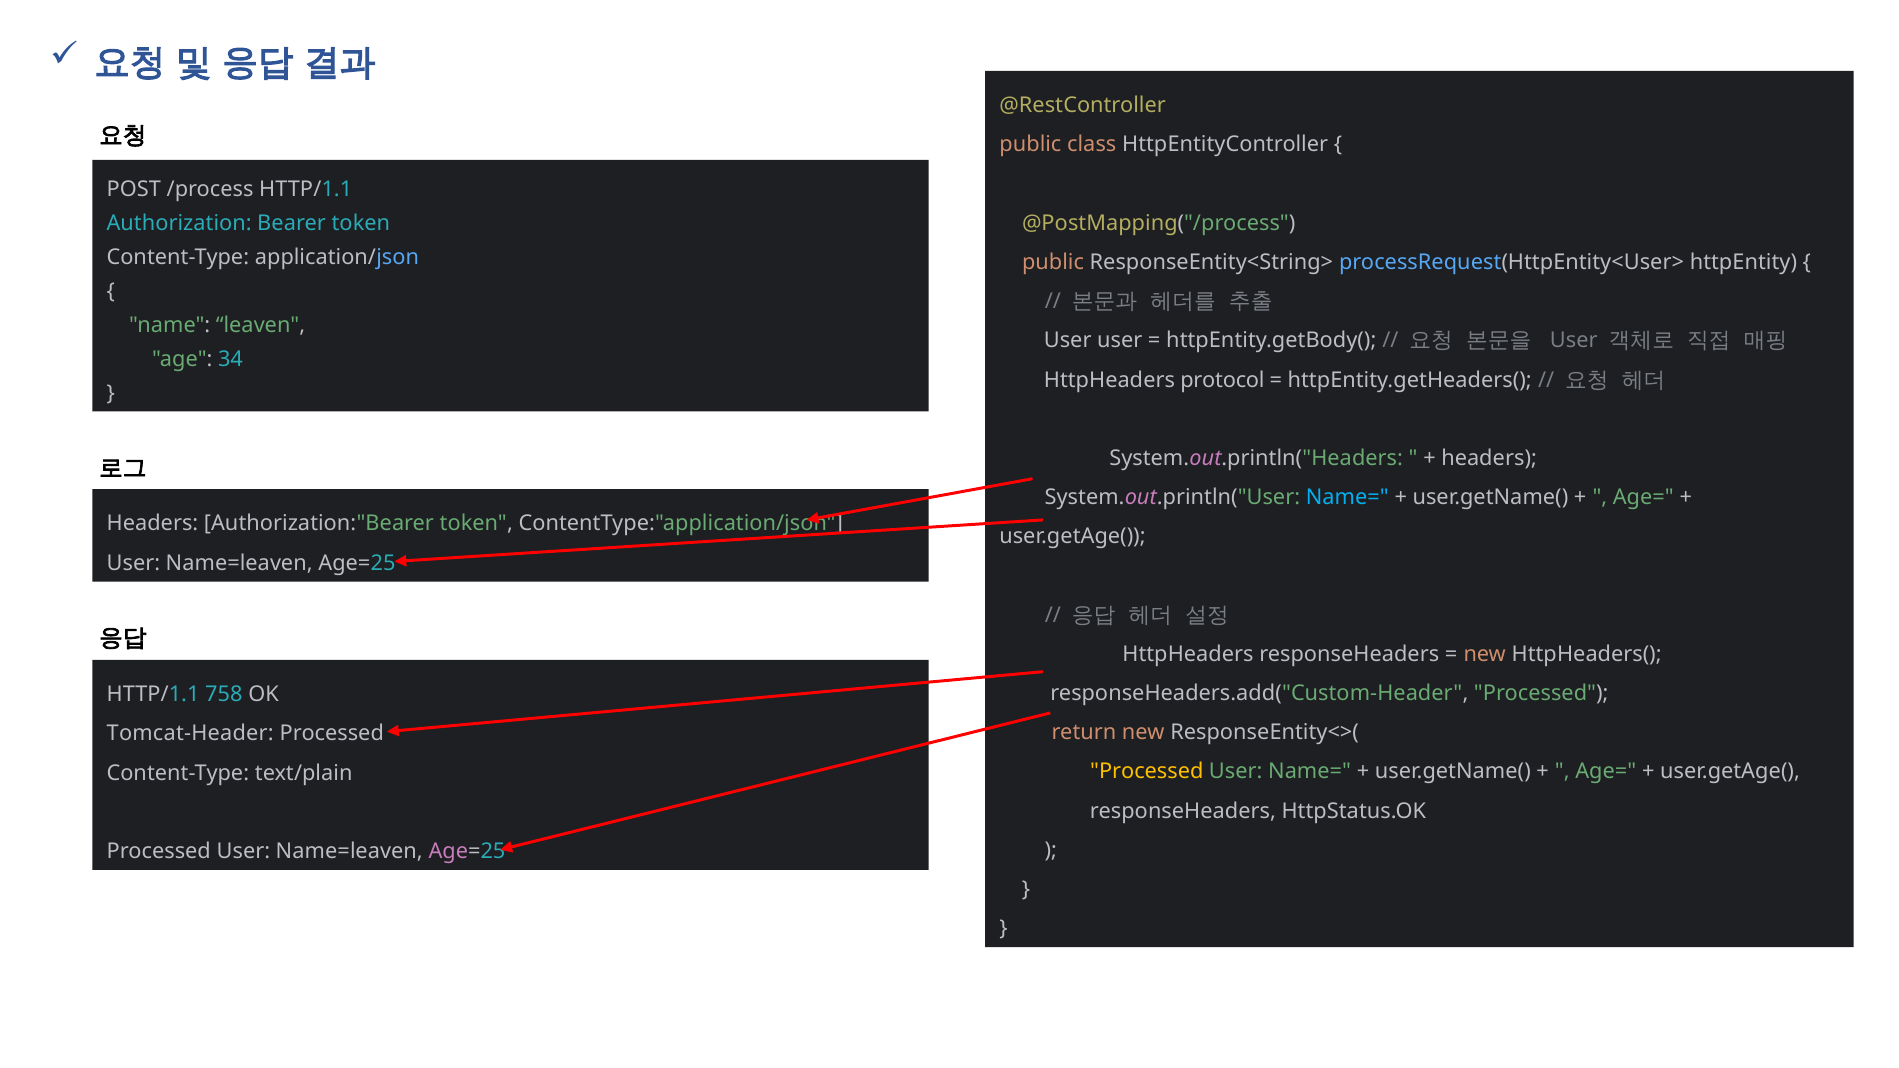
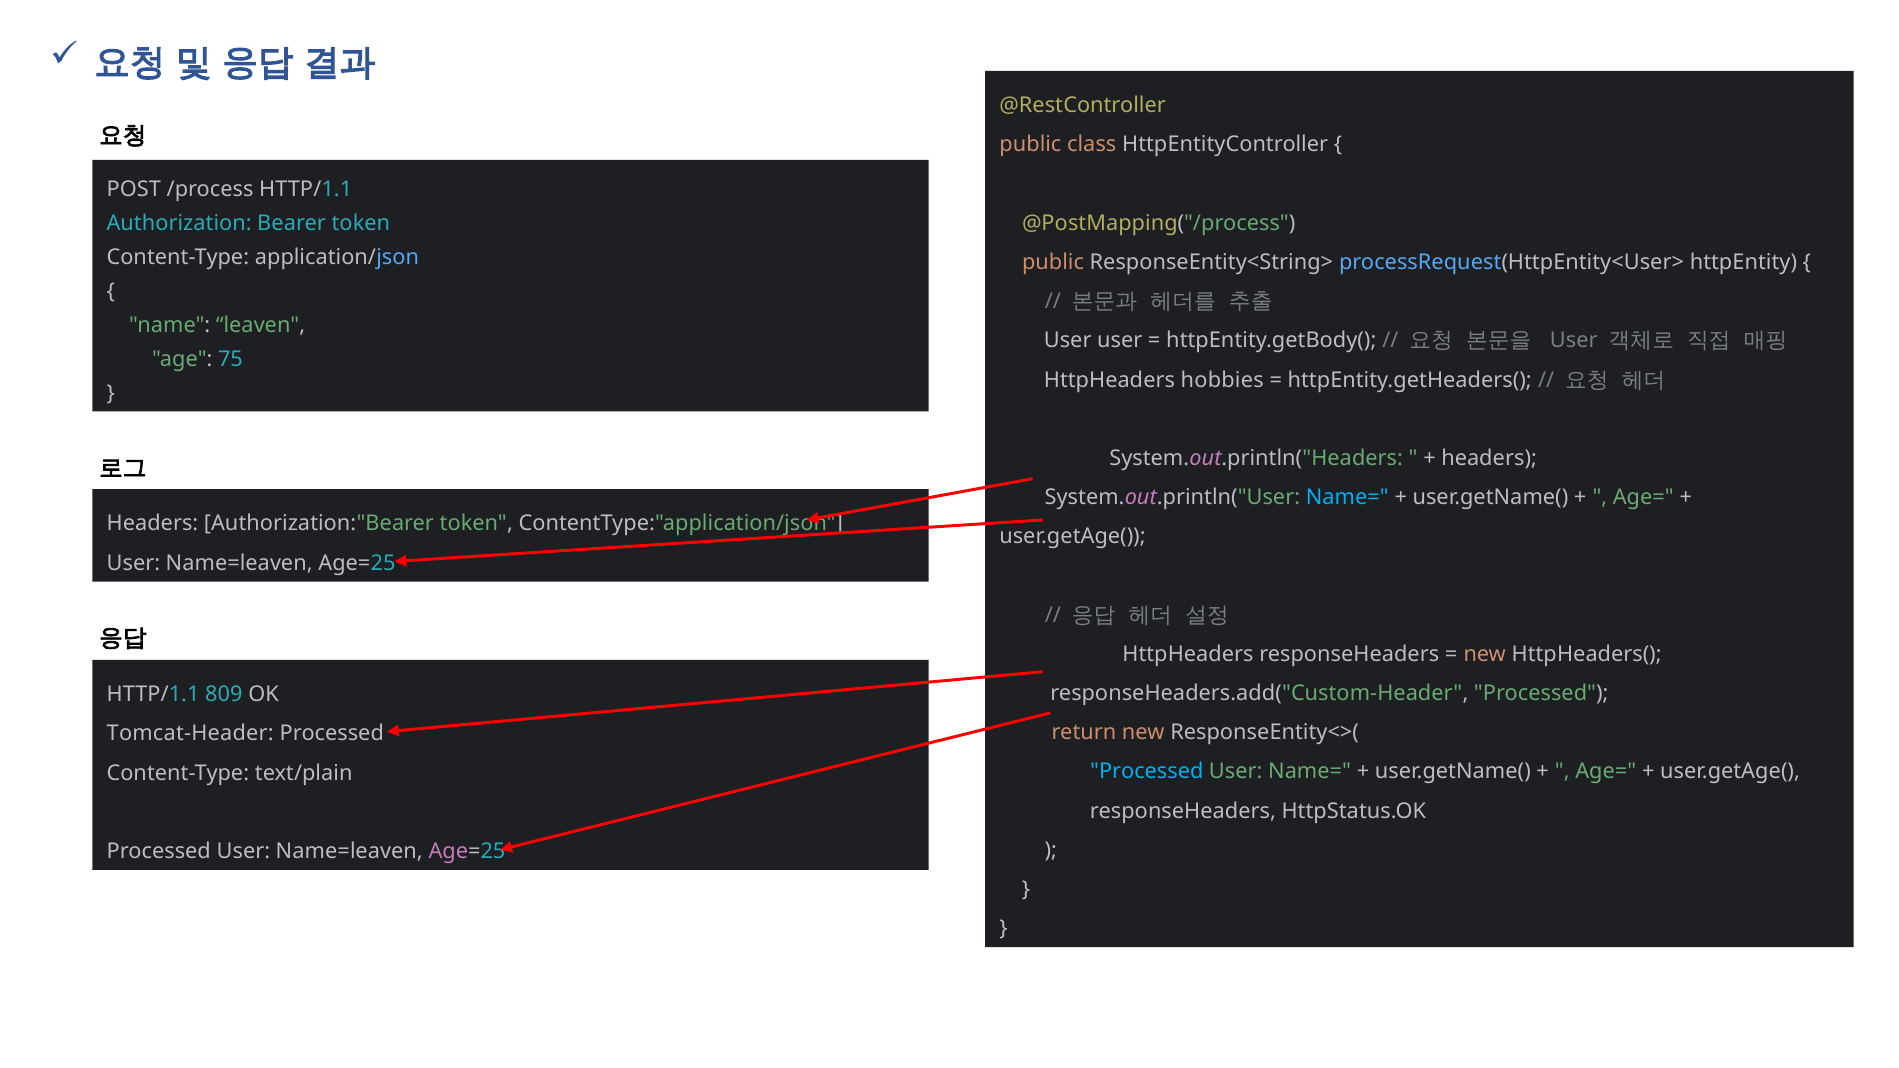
34: 34 -> 75 (230, 359)
protocol: protocol -> hobbies (1222, 380)
758: 758 -> 809 (224, 695)
Processed colour: yellow -> light blue (1147, 772)
